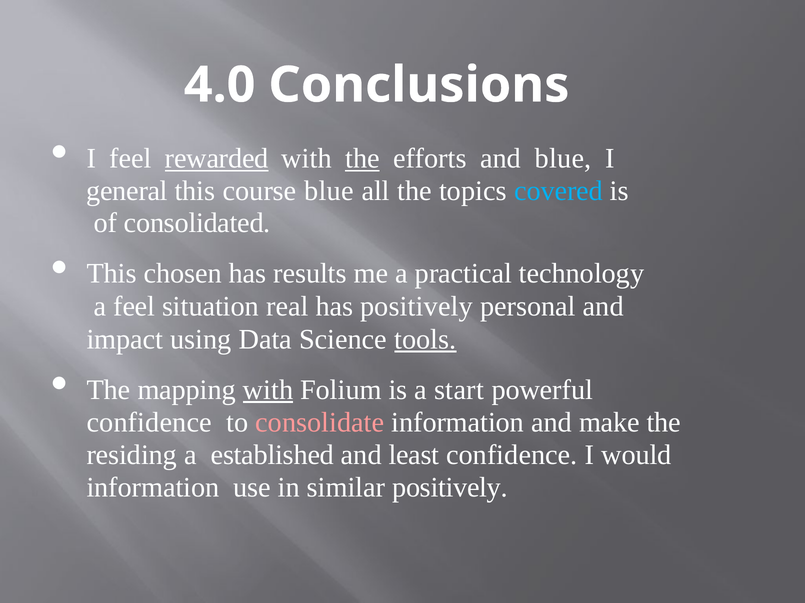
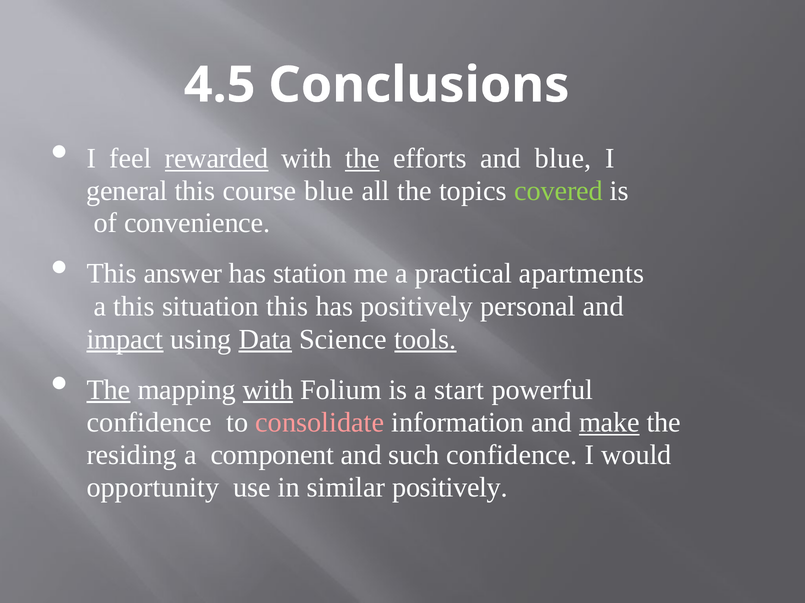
4.0: 4.0 -> 4.5 (220, 85)
covered colour: light blue -> light green (559, 191)
consolidated: consolidated -> convenience (197, 223)
chosen: chosen -> answer (183, 274)
results: results -> station (310, 274)
technology: technology -> apartments (581, 274)
a feel: feel -> this (134, 307)
situation real: real -> this (287, 307)
impact underline: none -> present (125, 340)
Data underline: none -> present (265, 340)
The underline: none -> present (108, 390)
make underline: none -> present (609, 423)
established: established -> component (272, 456)
least: least -> such (414, 456)
information: information -> opportunity (153, 488)
